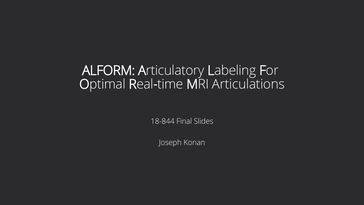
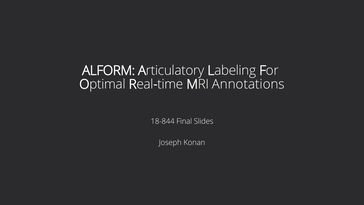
Articulations: Articulations -> Annotations (248, 84)
